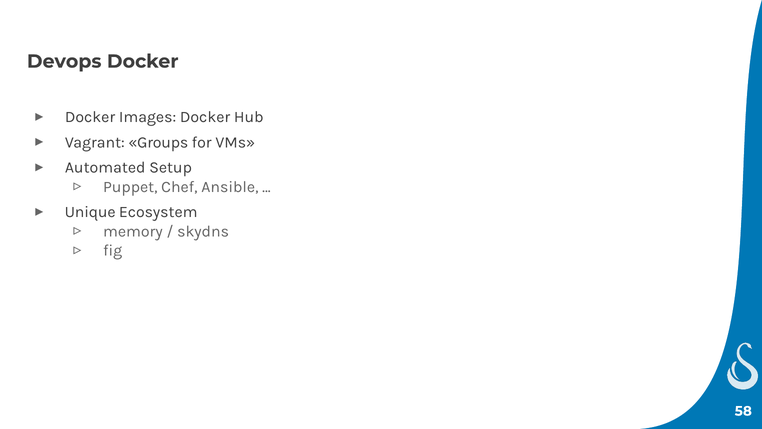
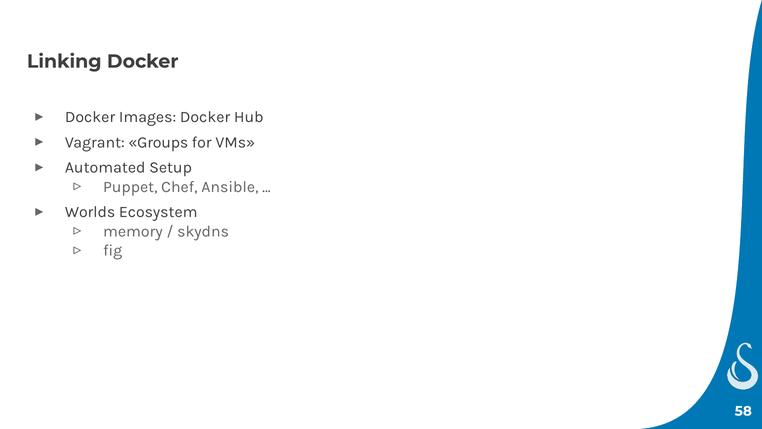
Devops: Devops -> Linking (64, 61)
Unique: Unique -> Worlds (90, 212)
